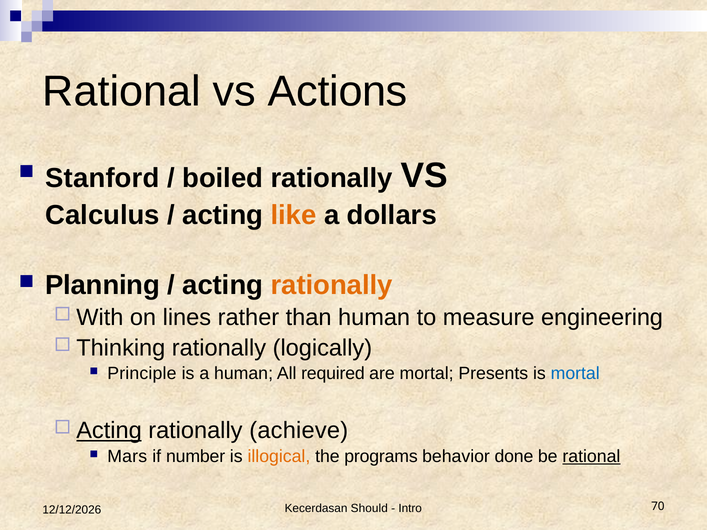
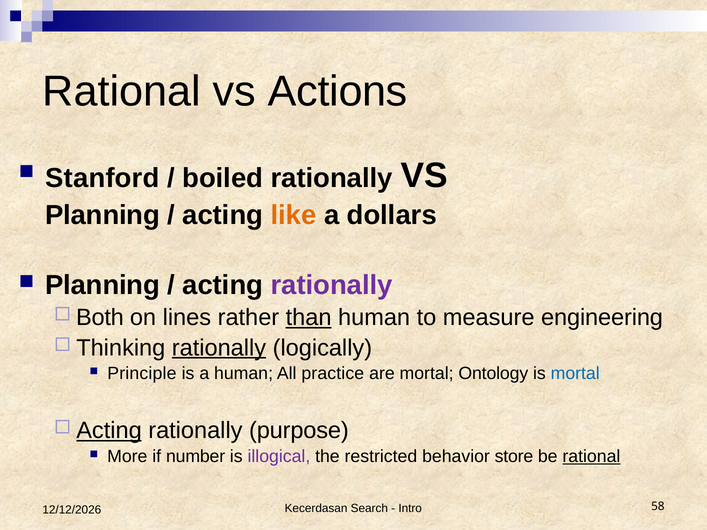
Calculus: Calculus -> Planning (103, 215)
rationally colour: orange -> purple (332, 286)
With: With -> Both (100, 318)
than underline: none -> present (309, 318)
rationally underline: none -> present (219, 348)
required: required -> practice (333, 374)
Presents: Presents -> Ontology (493, 374)
achieve: achieve -> purpose (299, 431)
Mars: Mars -> More (127, 457)
illogical colour: orange -> purple (279, 457)
programs: programs -> restricted (381, 457)
done: done -> store (514, 457)
Should: Should -> Search (369, 509)
70: 70 -> 58 (658, 507)
